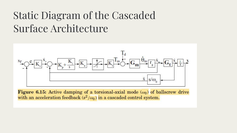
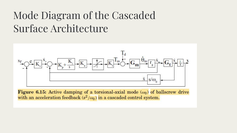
Static: Static -> Mode (26, 16)
